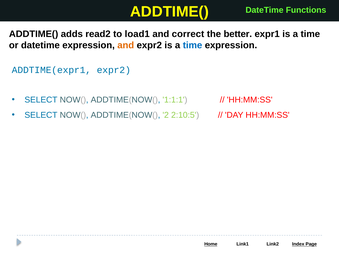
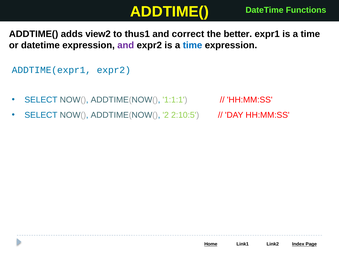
read2: read2 -> view2 (98, 34)
load1: load1 -> thus1 (137, 34)
and colour: orange -> purple (126, 45)
